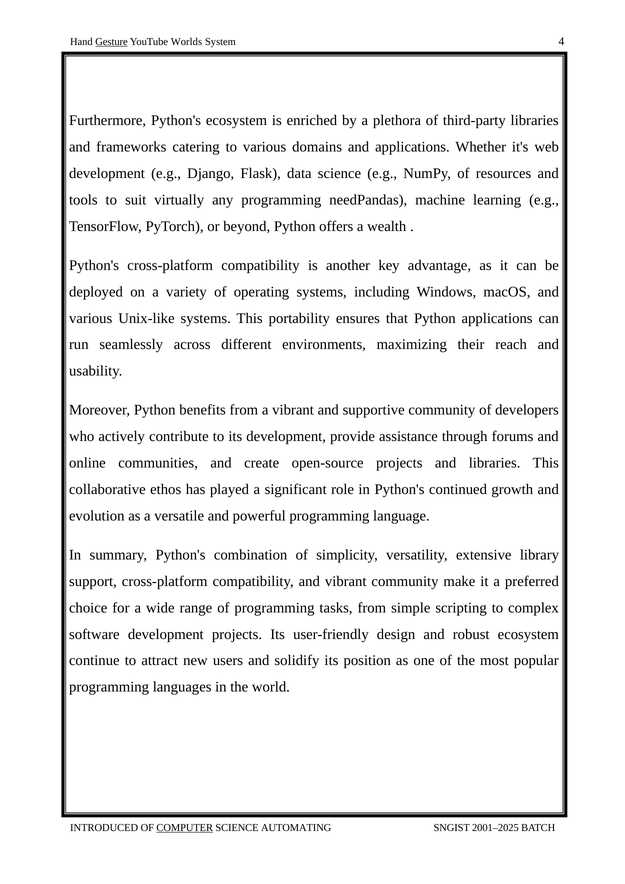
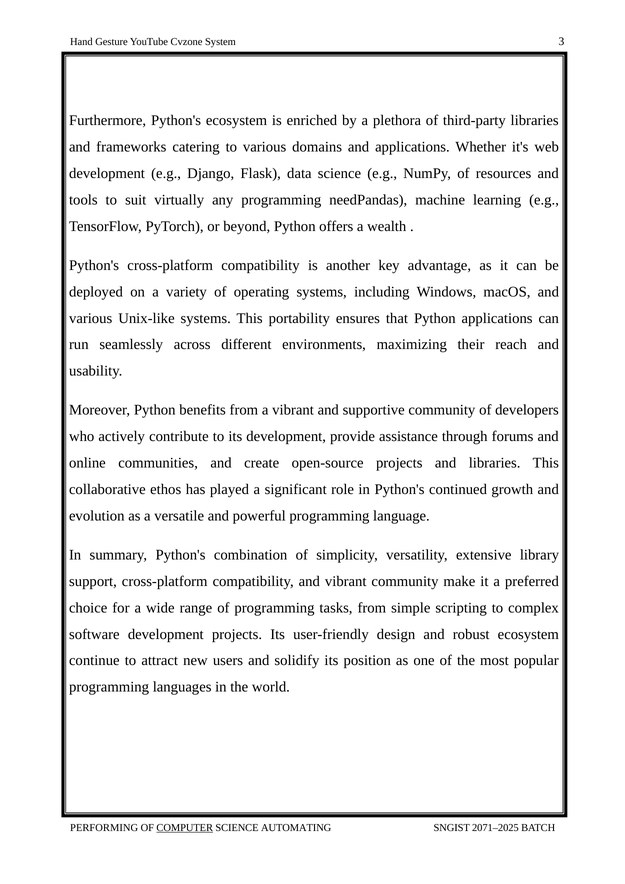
Gesture underline: present -> none (112, 42)
Worlds: Worlds -> Cvzone (187, 42)
4: 4 -> 3 (561, 42)
INTRODUCED: INTRODUCED -> PERFORMING (104, 827)
2001–2025: 2001–2025 -> 2071–2025 (495, 827)
